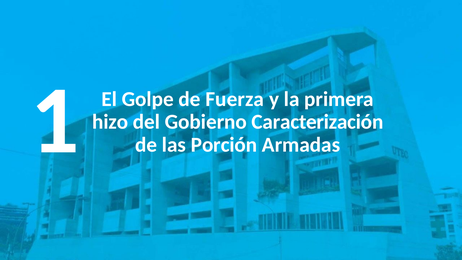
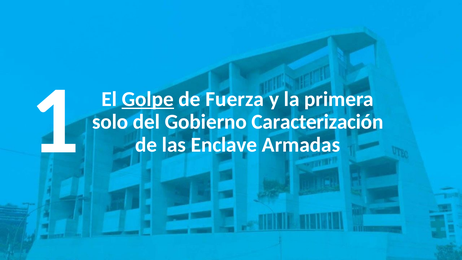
Golpe underline: none -> present (148, 99)
hizo: hizo -> solo (110, 122)
Porción: Porción -> Enclave (224, 145)
